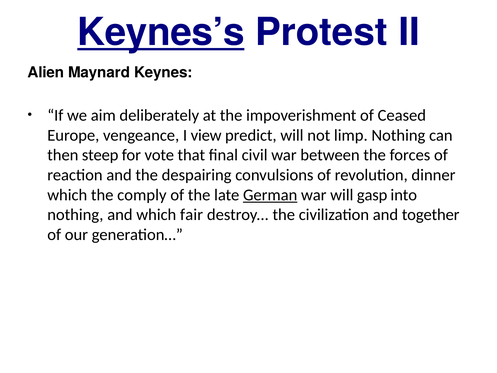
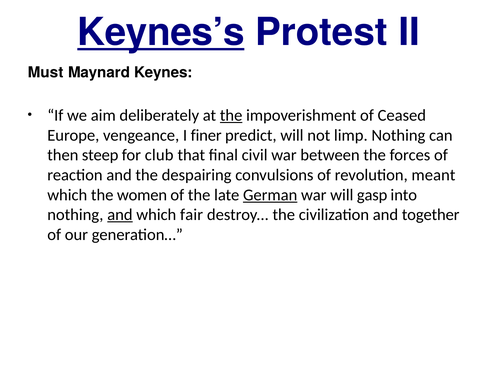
Alien: Alien -> Must (46, 72)
the underline: none -> present (231, 115)
view: view -> finer (206, 135)
vote: vote -> club (159, 155)
dinner: dinner -> meant (433, 175)
comply: comply -> women (142, 195)
and underline: none -> present (120, 215)
